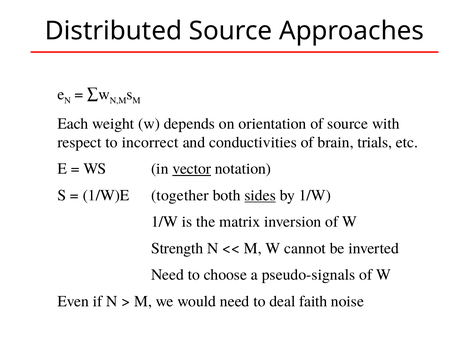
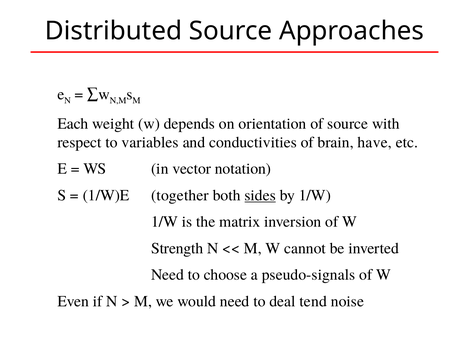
incorrect: incorrect -> variables (150, 143)
trials: trials -> have (375, 143)
vector underline: present -> none (192, 169)
faith: faith -> tend (313, 302)
